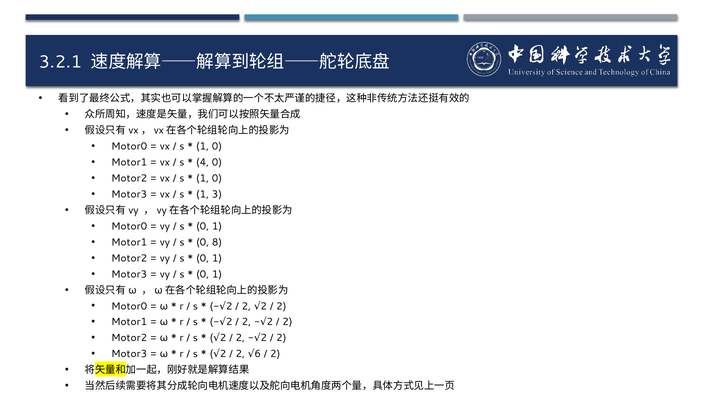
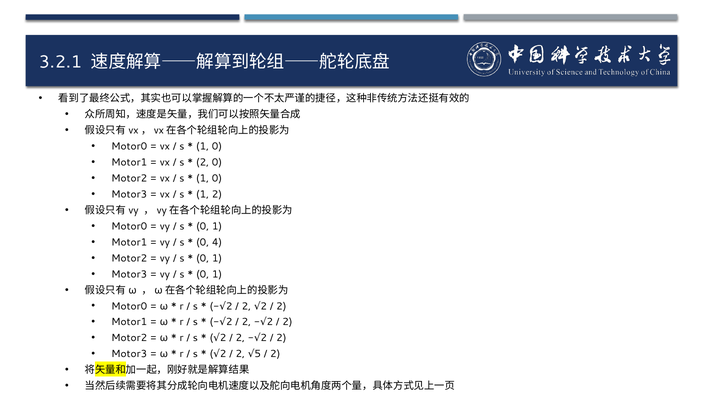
4: 4 -> 2 (203, 163)
1 3: 3 -> 2 (217, 195)
8: 8 -> 4 (217, 243)
6: 6 -> 5 (258, 354)
